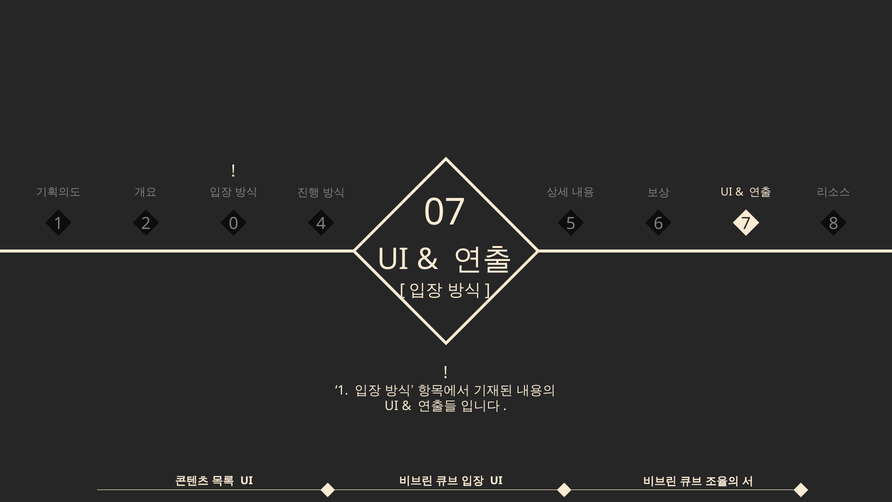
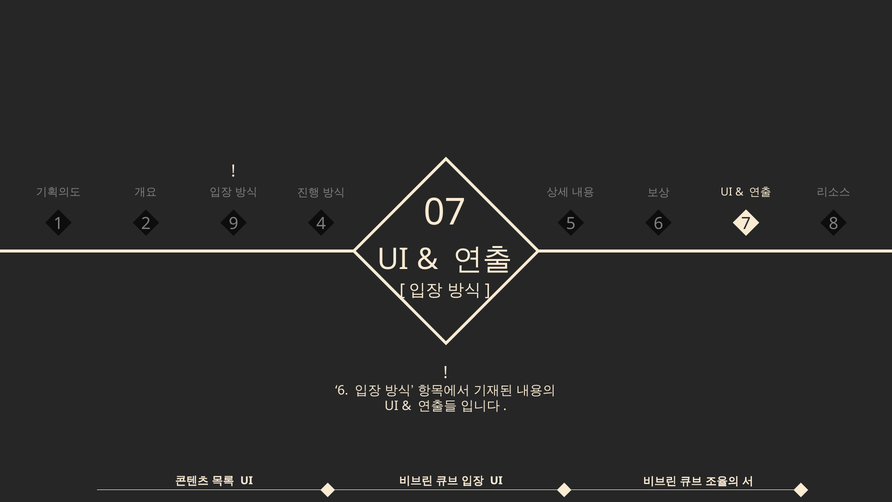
0: 0 -> 9 (234, 224)
1: 1 -> 6 (342, 390)
